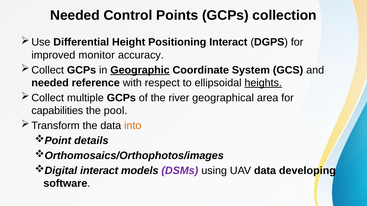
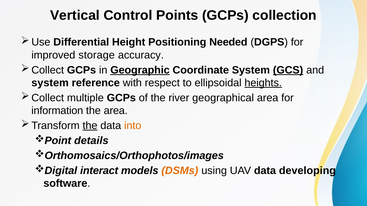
Needed: Needed -> Vertical (75, 15)
Positioning Interact: Interact -> Needed (228, 42)
monitor: monitor -> storage (97, 55)
GCS underline: none -> present (288, 70)
needed: needed -> system (50, 83)
capabilities: capabilities -> information (57, 111)
the pool: pool -> area (116, 111)
the underline: none -> present (90, 126)
DSMs colour: purple -> orange (180, 171)
